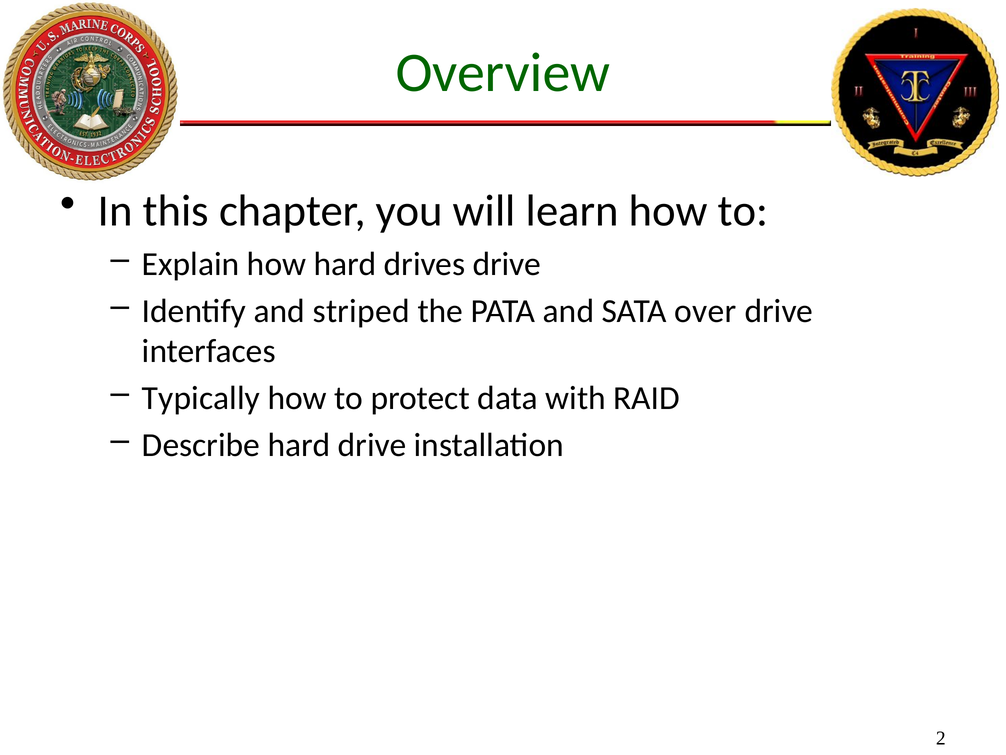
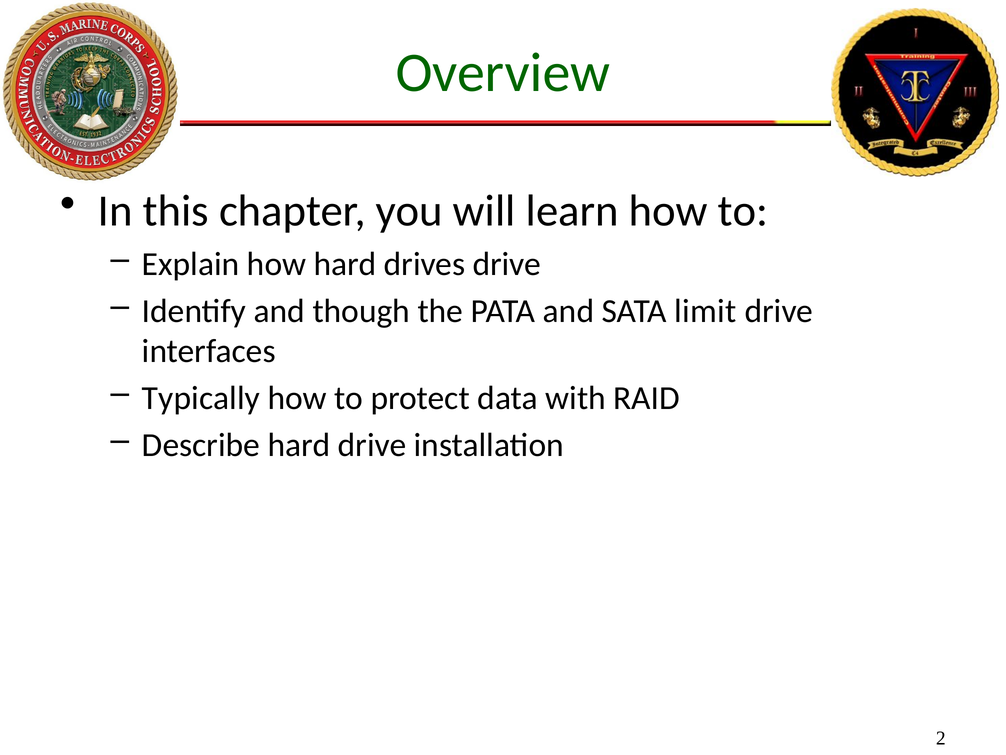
striped: striped -> though (361, 311)
over: over -> limit (706, 311)
